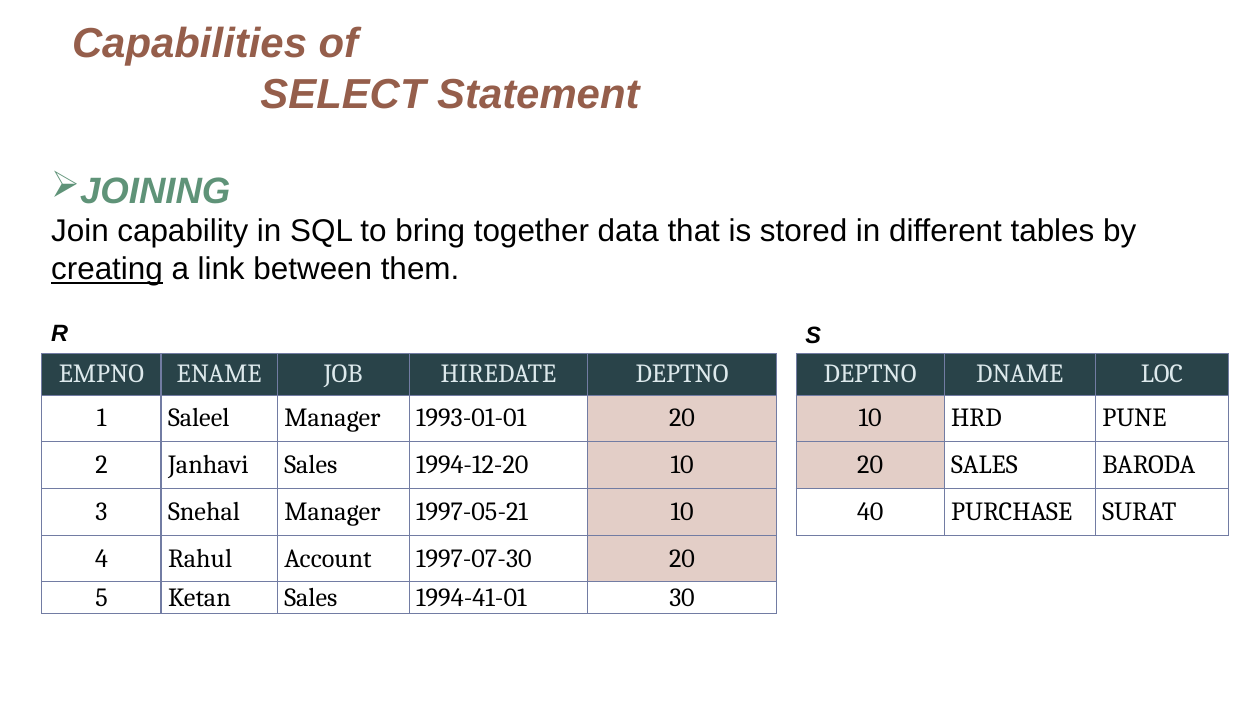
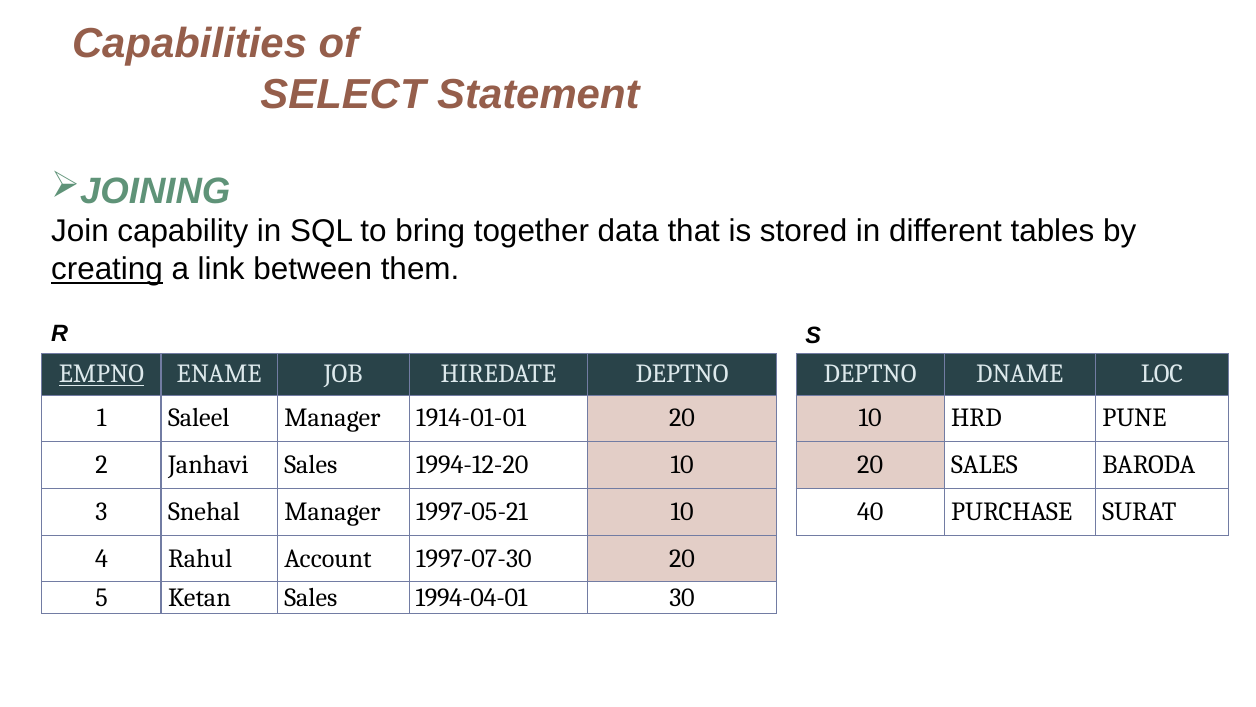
EMPNO underline: none -> present (101, 374)
1993-01-01: 1993-01-01 -> 1914-01-01 (471, 418)
1994-41-01: 1994-41-01 -> 1994-04-01 (472, 597)
